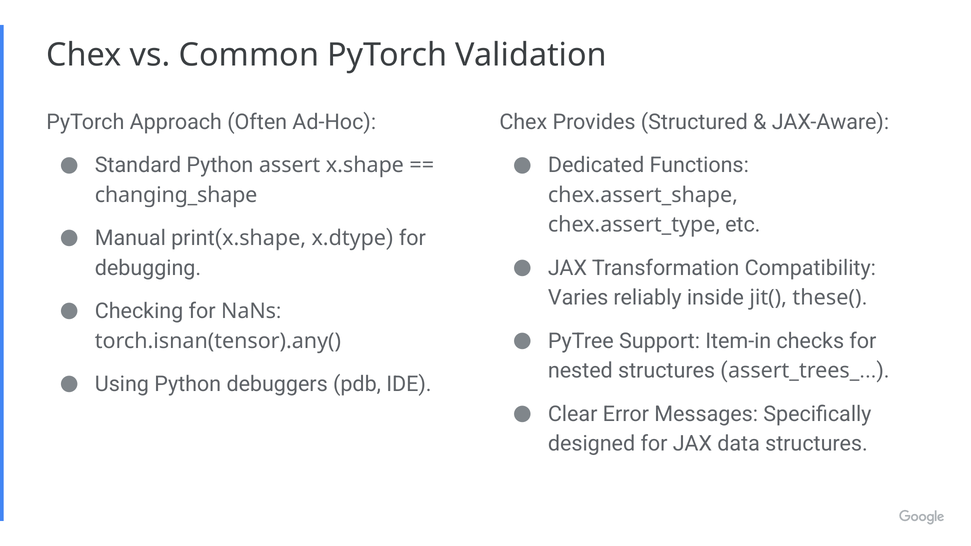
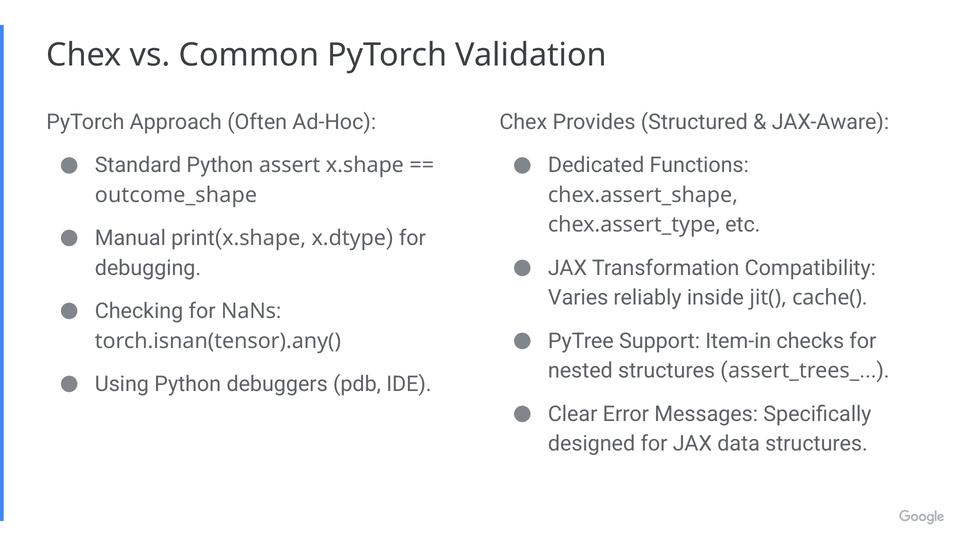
changing_shape: changing_shape -> outcome_shape (176, 195)
these(: these( -> cache( (827, 298)
